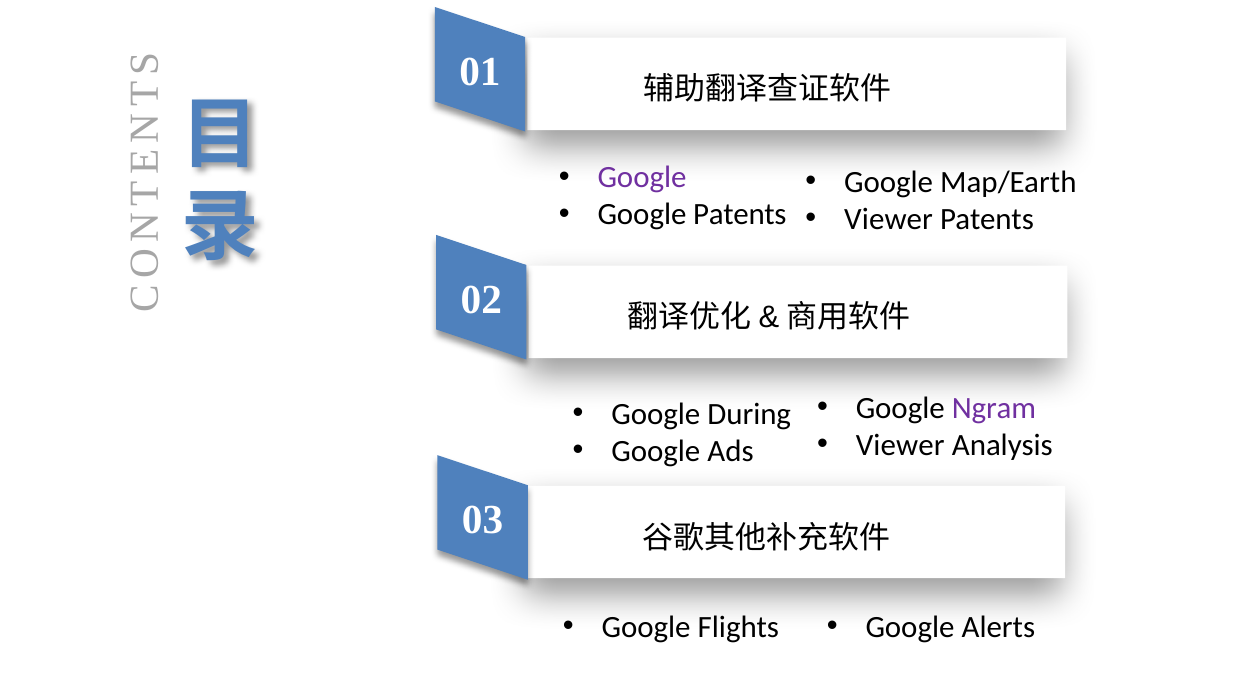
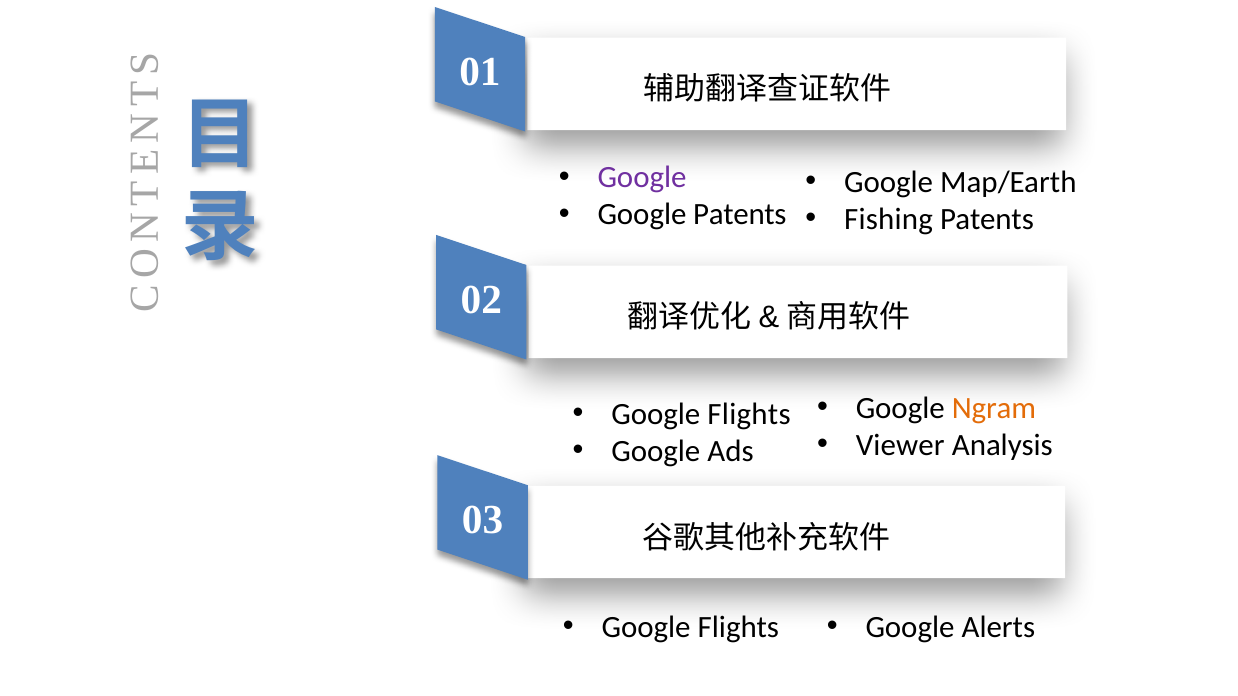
Viewer: Viewer -> Fishing (889, 219)
Ngram colour: purple -> orange (994, 408)
During: During -> Flights (749, 414)
